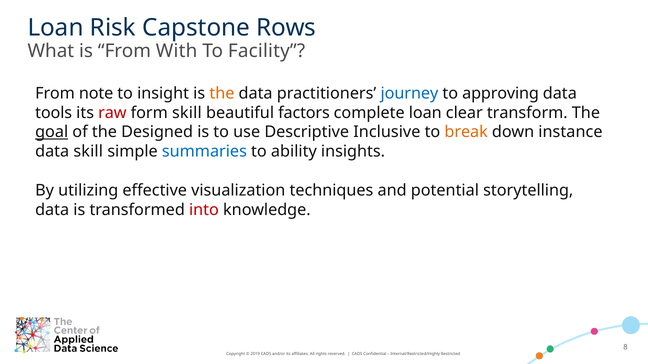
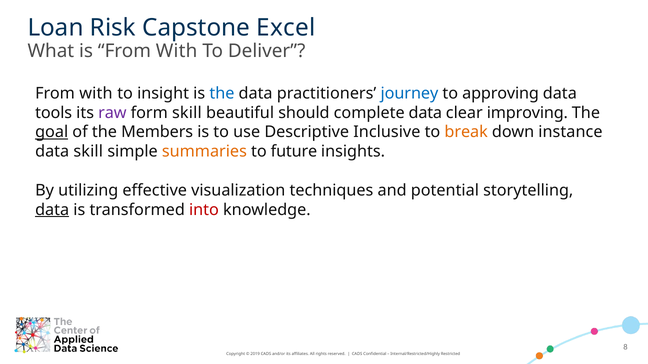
Rows: Rows -> Excel (286, 28)
Facility: Facility -> Deliver (267, 51)
note: note -> with (96, 93)
the colour: orange -> blue (222, 93)
raw colour: red -> purple (112, 113)
factors: factors -> should (304, 113)
complete loan: loan -> data (425, 113)
transform: transform -> improving (527, 113)
Designed: Designed -> Members (157, 132)
summaries colour: blue -> orange (204, 152)
ability: ability -> future (294, 152)
data underline: none -> present (52, 210)
